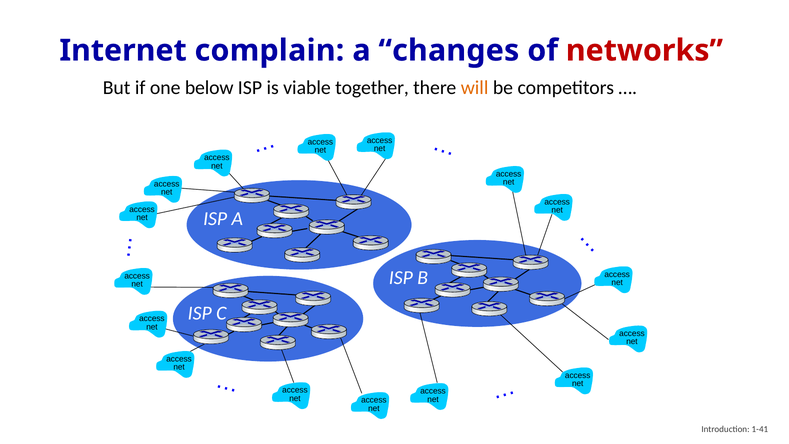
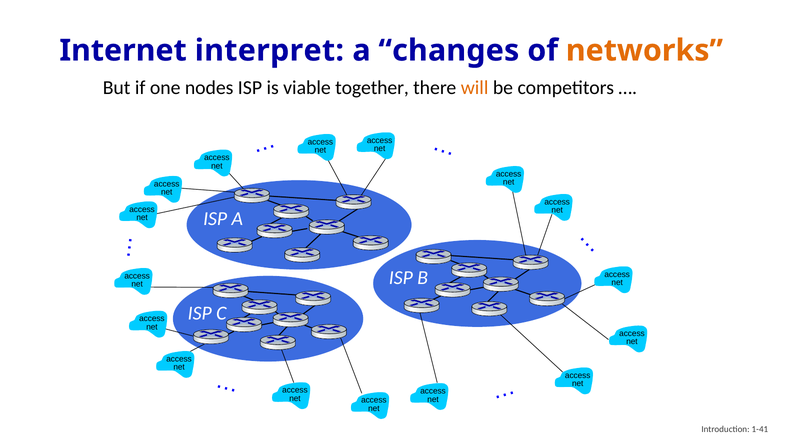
complain: complain -> interpret (269, 51)
networks colour: red -> orange (644, 51)
below: below -> nodes (209, 88)
